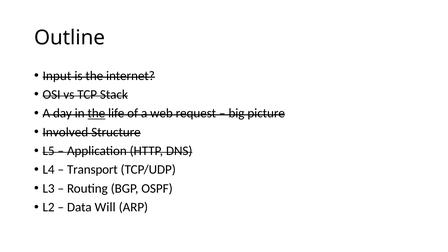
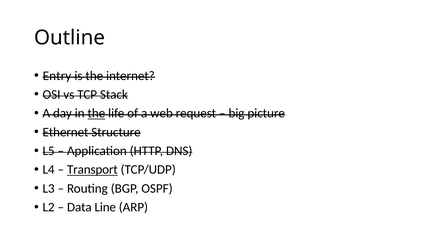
Input: Input -> Entry (57, 76)
Involved: Involved -> Ethernet (65, 132)
Transport underline: none -> present (92, 170)
Will: Will -> Line (105, 207)
